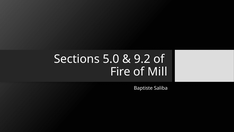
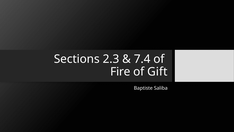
5.0: 5.0 -> 2.3 (111, 59)
9.2: 9.2 -> 7.4 (142, 59)
Mill: Mill -> Gift (157, 72)
